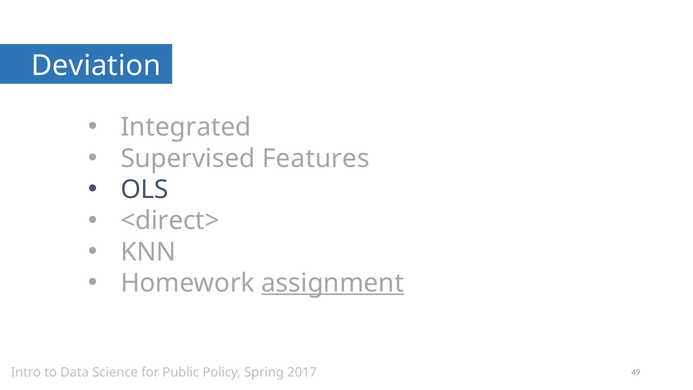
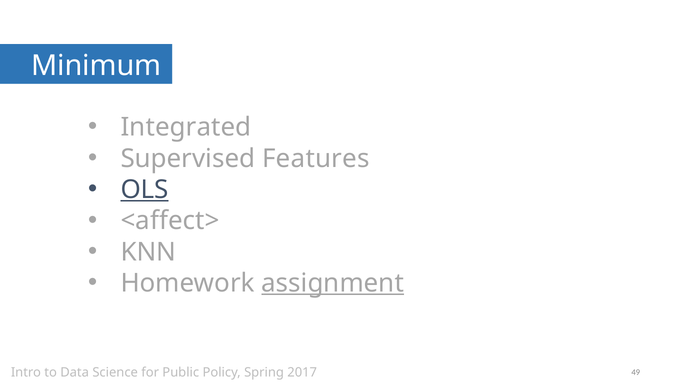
Deviation: Deviation -> Minimum (96, 66)
OLS underline: none -> present (145, 190)
<direct>: <direct> -> <affect> (170, 221)
